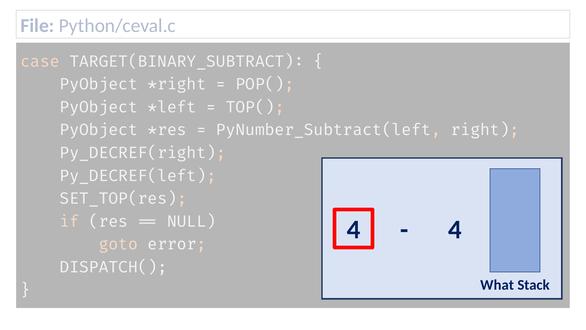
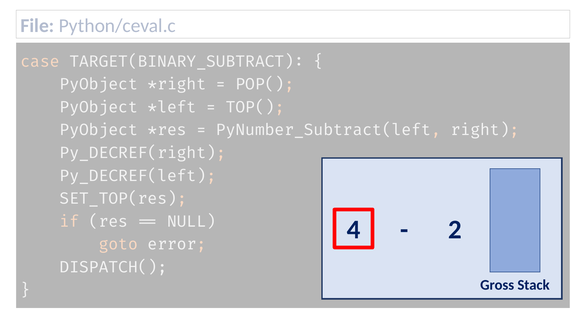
4: 4 -> 2 (455, 229)
What: What -> Gross (497, 285)
